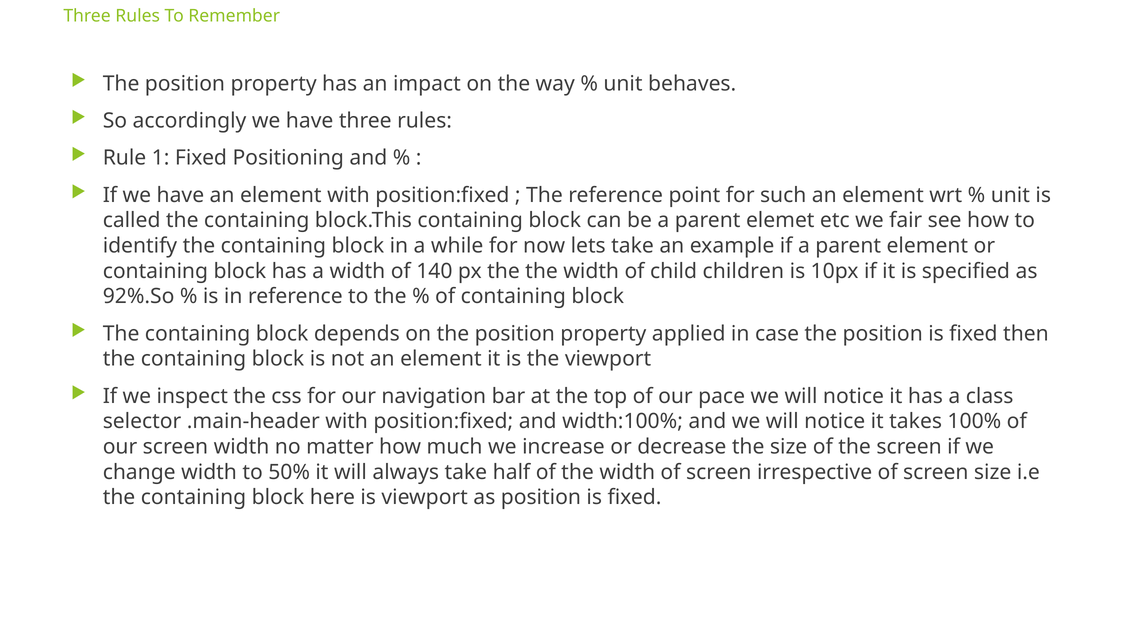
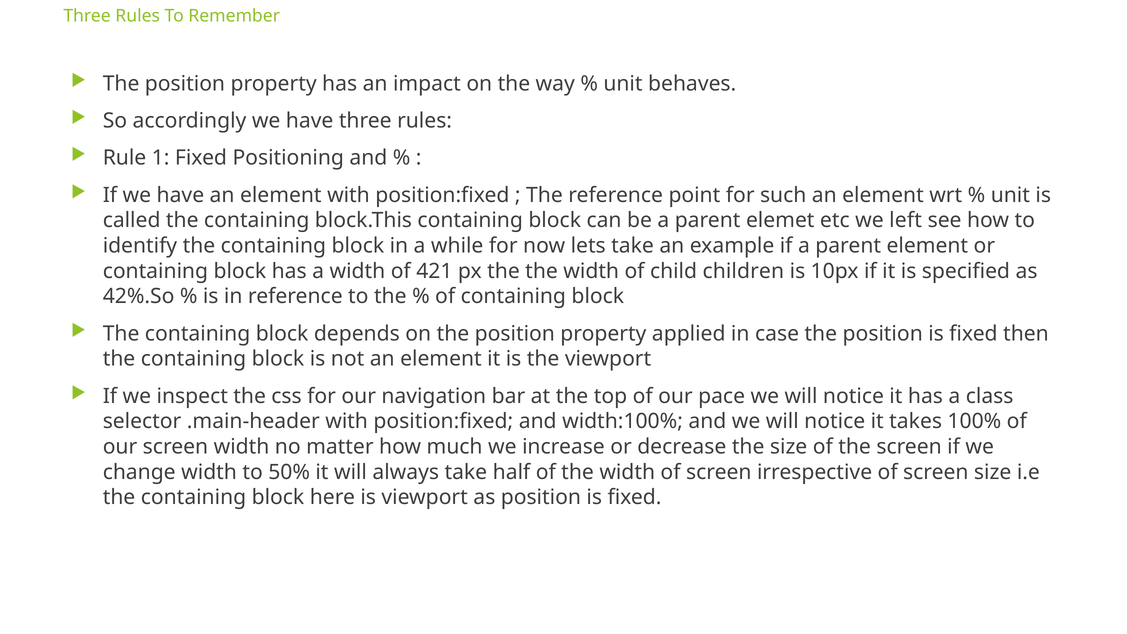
fair: fair -> left (906, 220)
140: 140 -> 421 (434, 271)
92%.So: 92%.So -> 42%.So (139, 296)
